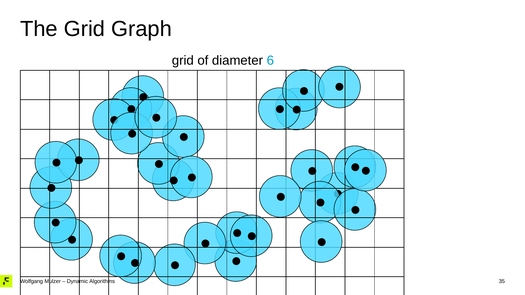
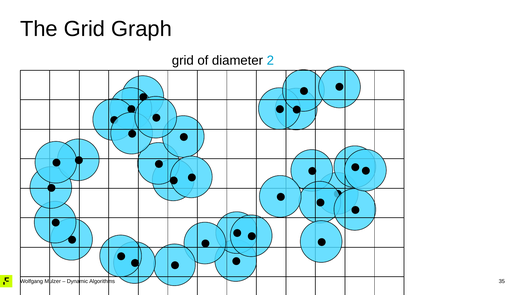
6: 6 -> 2 (270, 60)
